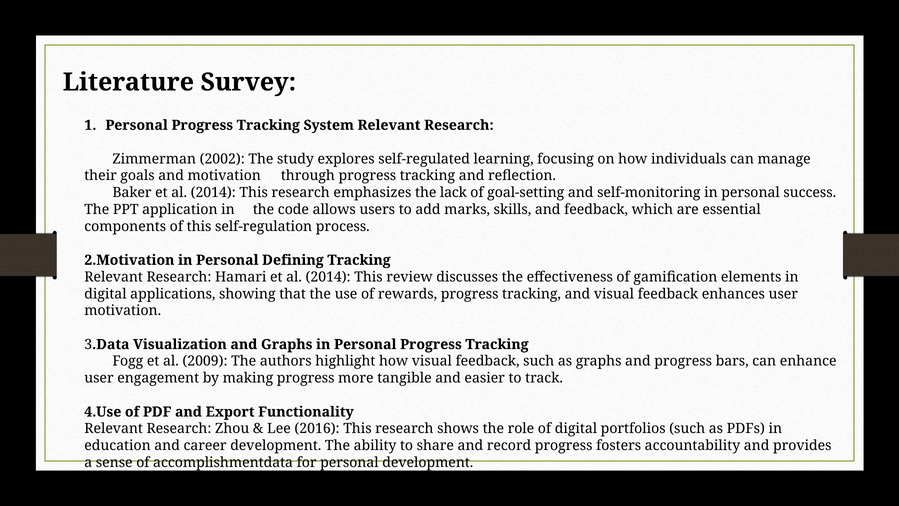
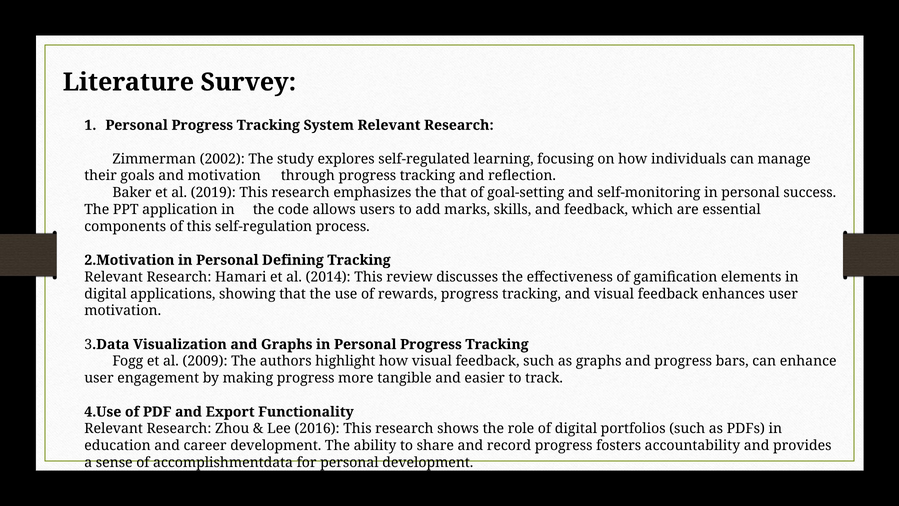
Baker et al 2014: 2014 -> 2019 (213, 193)
the lack: lack -> that (453, 193)
